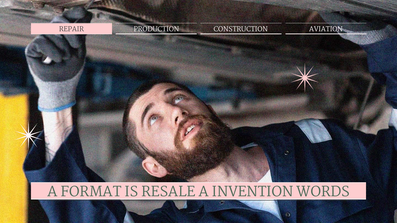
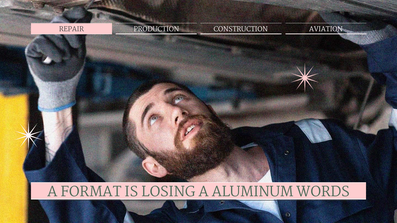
RESALE: RESALE -> LOSING (168, 192)
INVENTION: INVENTION -> ALUMINUM (253, 192)
